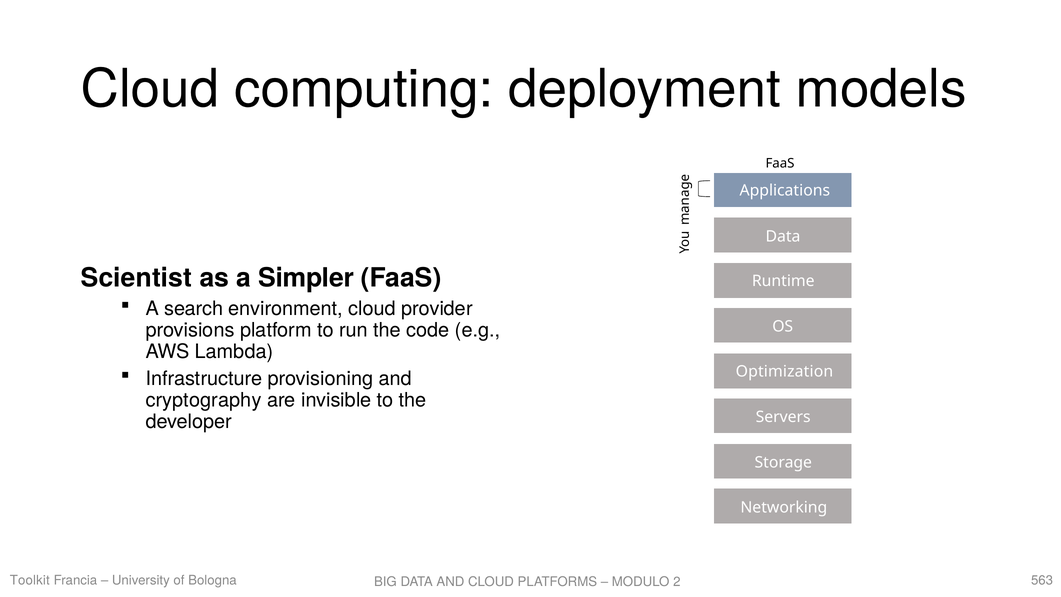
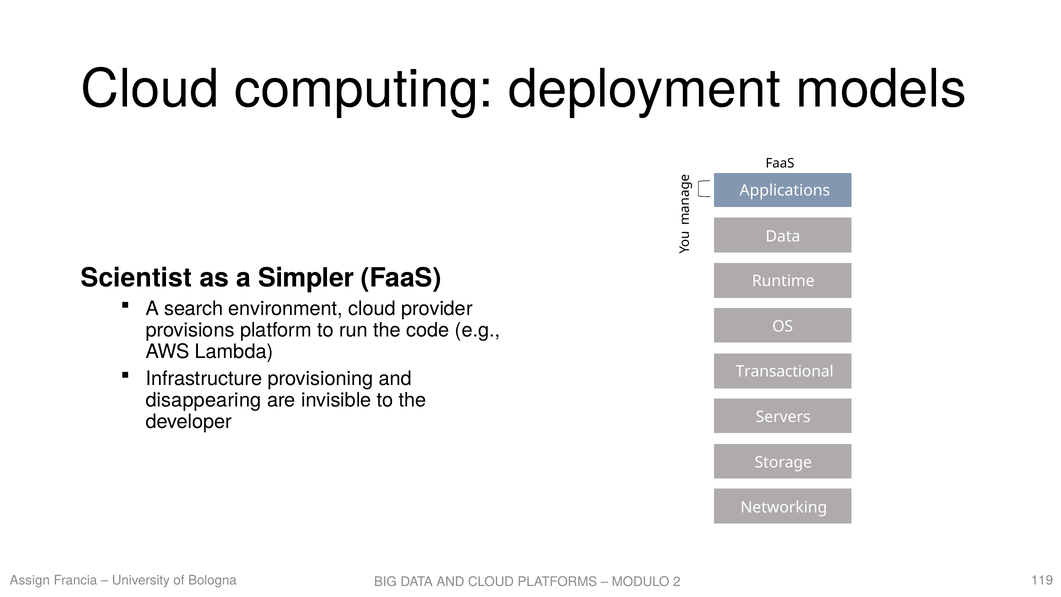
Optimization: Optimization -> Transactional (785, 371)
cryptography: cryptography -> disappearing (203, 400)
Toolkit: Toolkit -> Assign (30, 580)
563: 563 -> 119 (1042, 580)
